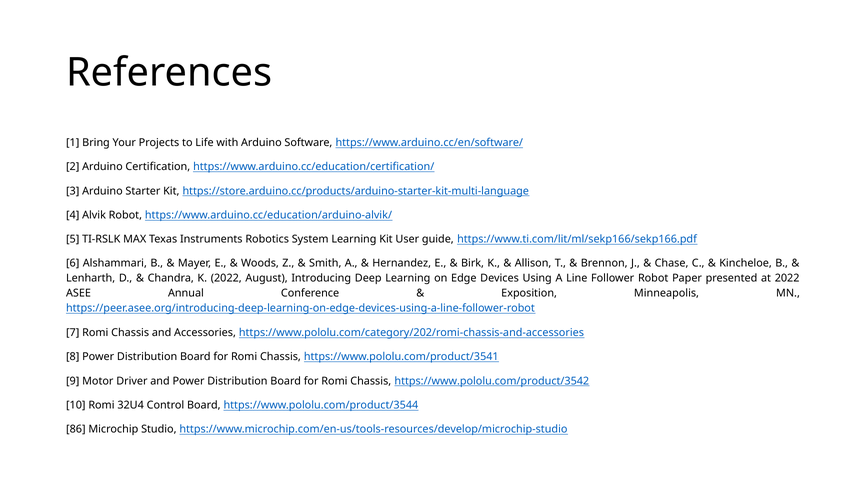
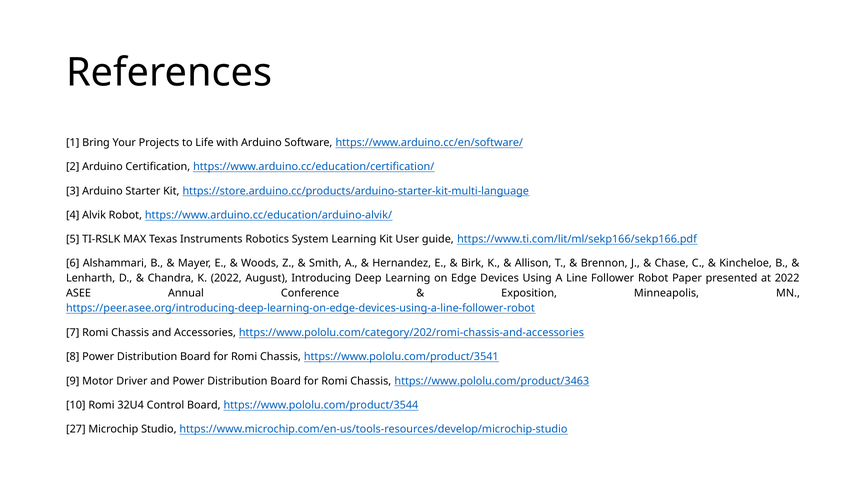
https://www.pololu.com/product/3542: https://www.pololu.com/product/3542 -> https://www.pololu.com/product/3463 (492, 381)
86: 86 -> 27 (76, 429)
